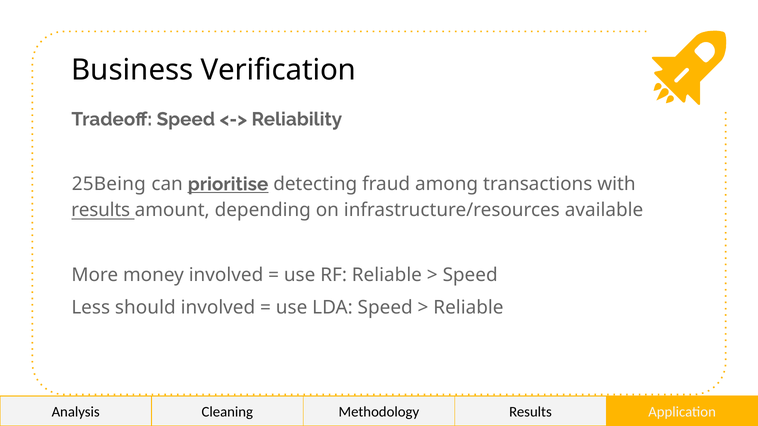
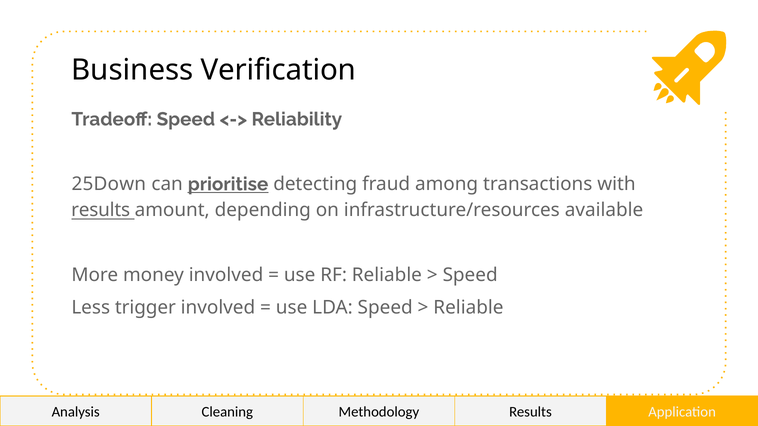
25Being: 25Being -> 25Down (109, 184)
should: should -> trigger (145, 308)
